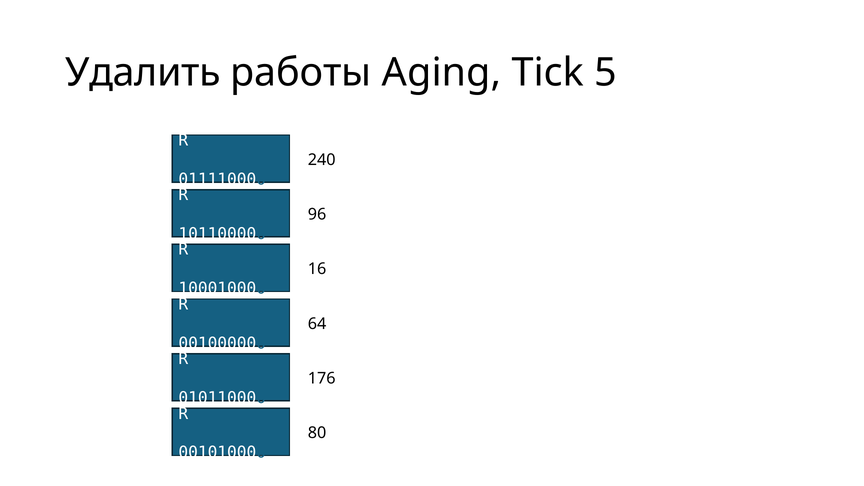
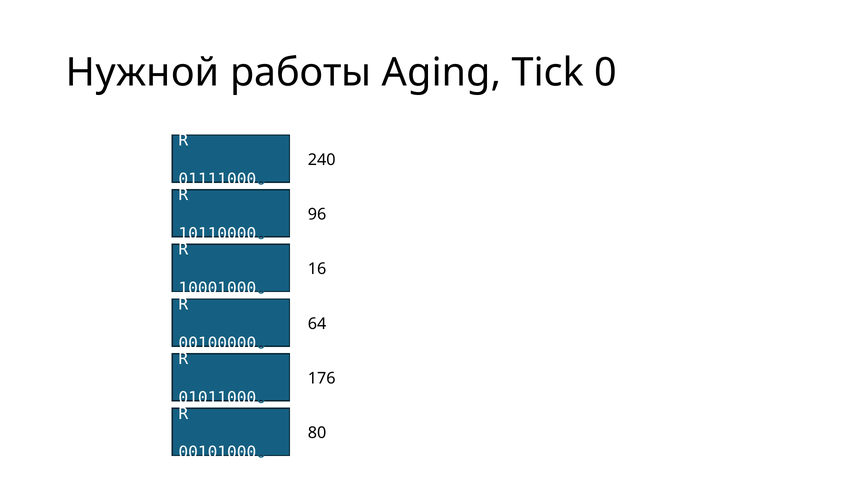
Удалить: Удалить -> Нужной (143, 73)
5: 5 -> 0 (606, 73)
